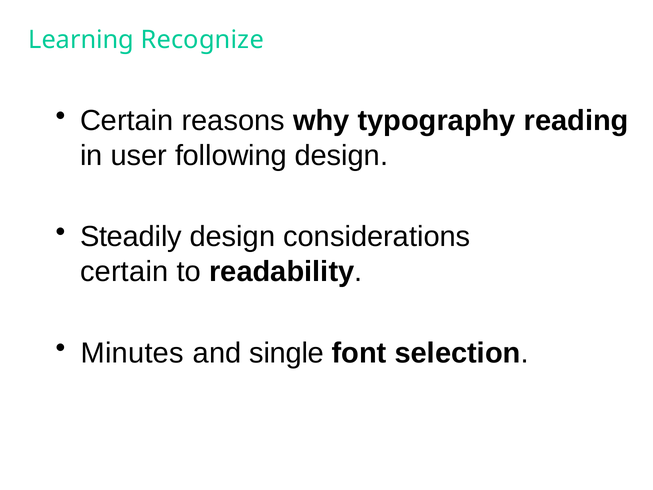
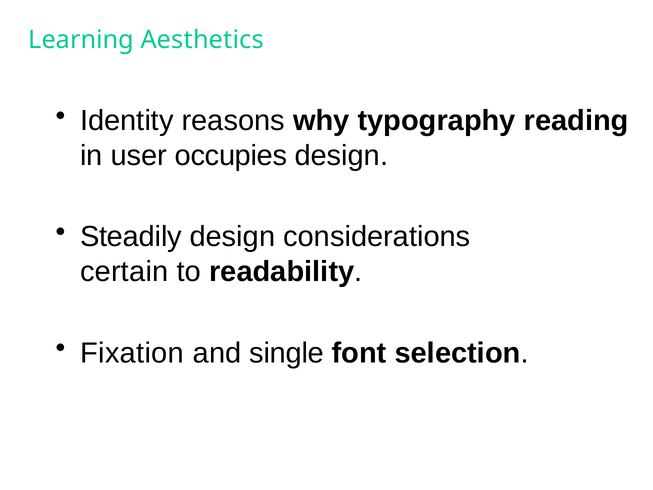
Recognize: Recognize -> Aesthetics (202, 40)
Certain: Certain -> Identity (127, 121)
following: following -> occupies (231, 155)
Minutes: Minutes -> Fixation (132, 353)
